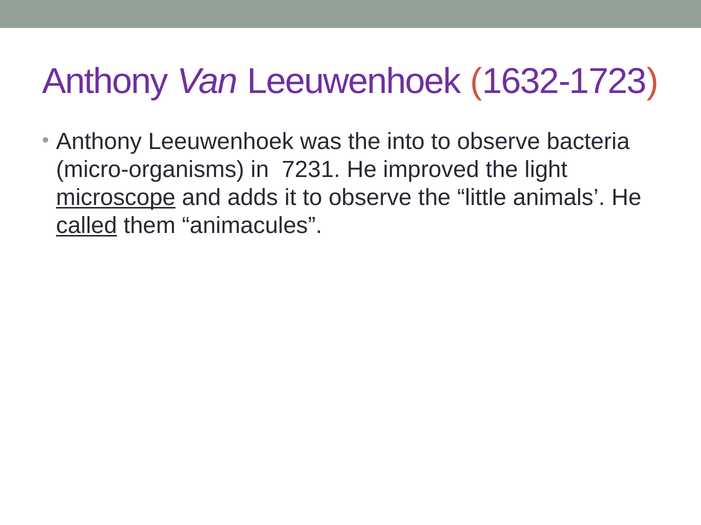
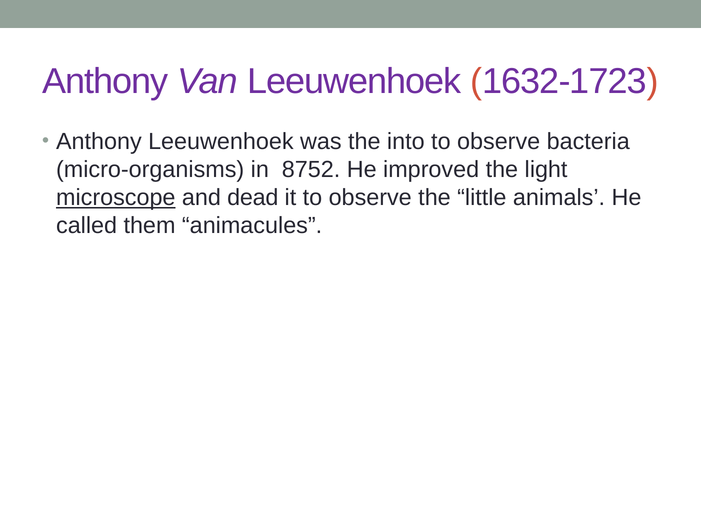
7231: 7231 -> 8752 (311, 170)
adds: adds -> dead (253, 198)
called underline: present -> none (87, 226)
